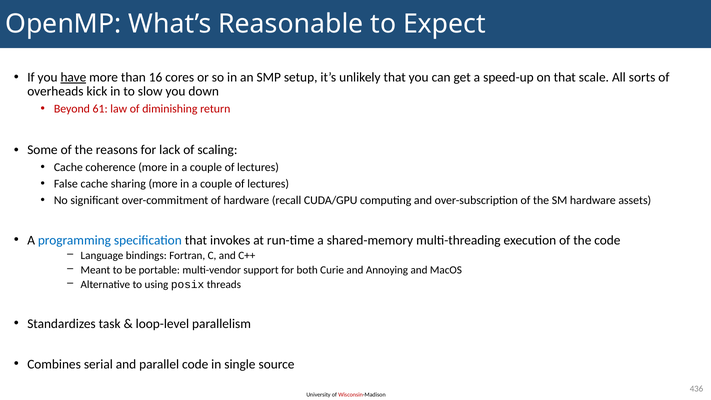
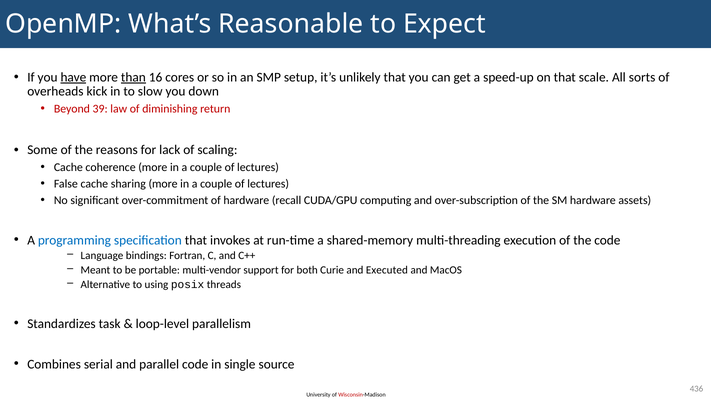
than underline: none -> present (133, 77)
61: 61 -> 39 (100, 109)
Annoying: Annoying -> Executed (387, 270)
